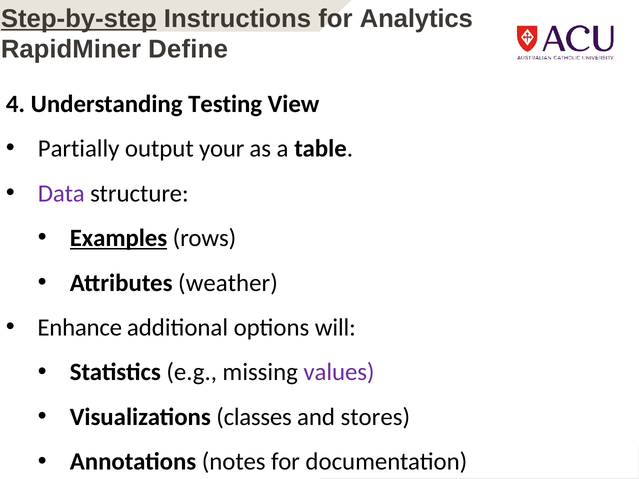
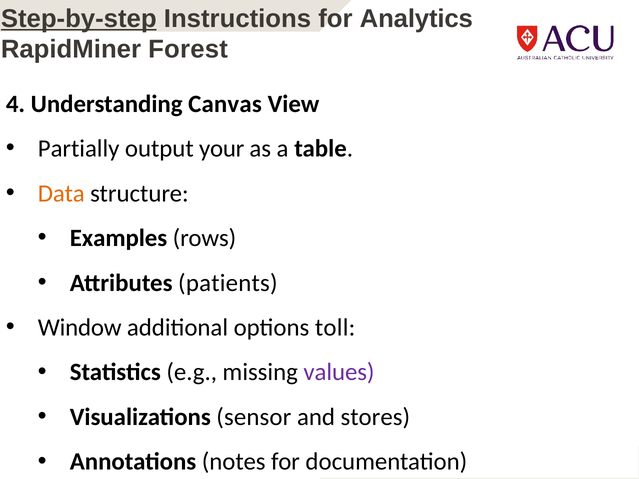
Define: Define -> Forest (188, 50)
Testing: Testing -> Canvas (225, 104)
Data colour: purple -> orange (61, 193)
Examples underline: present -> none (119, 238)
weather: weather -> patients (228, 283)
Enhance: Enhance -> Window (80, 328)
will: will -> toll (335, 328)
classes: classes -> sensor (254, 417)
